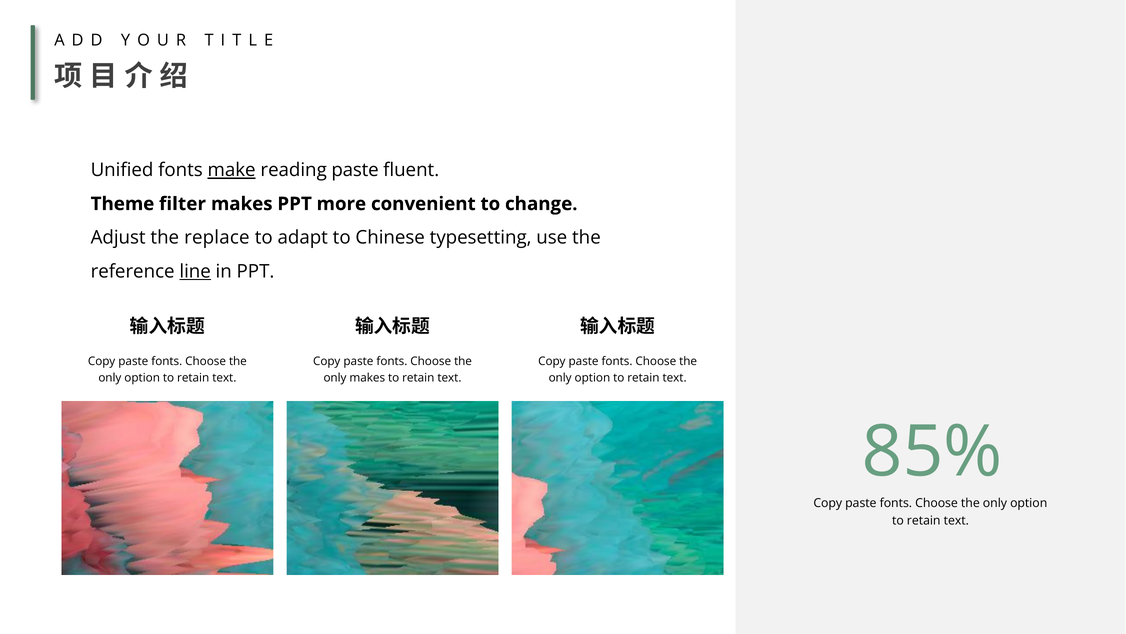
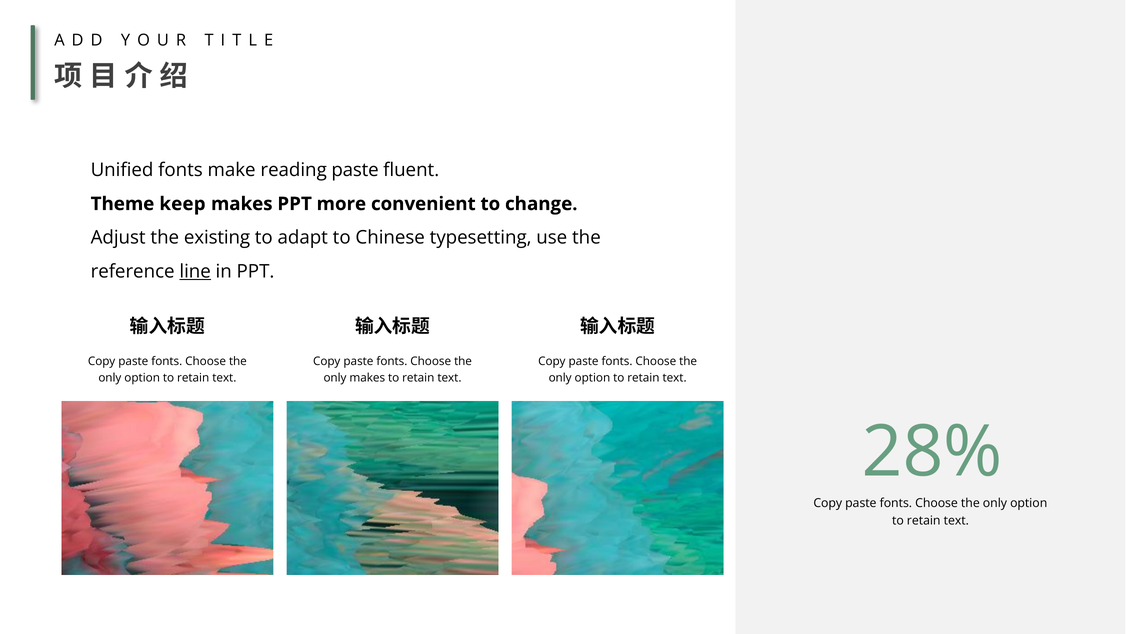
make underline: present -> none (232, 170)
filter: filter -> keep (182, 204)
replace: replace -> existing (217, 237)
85%: 85% -> 28% (932, 452)
